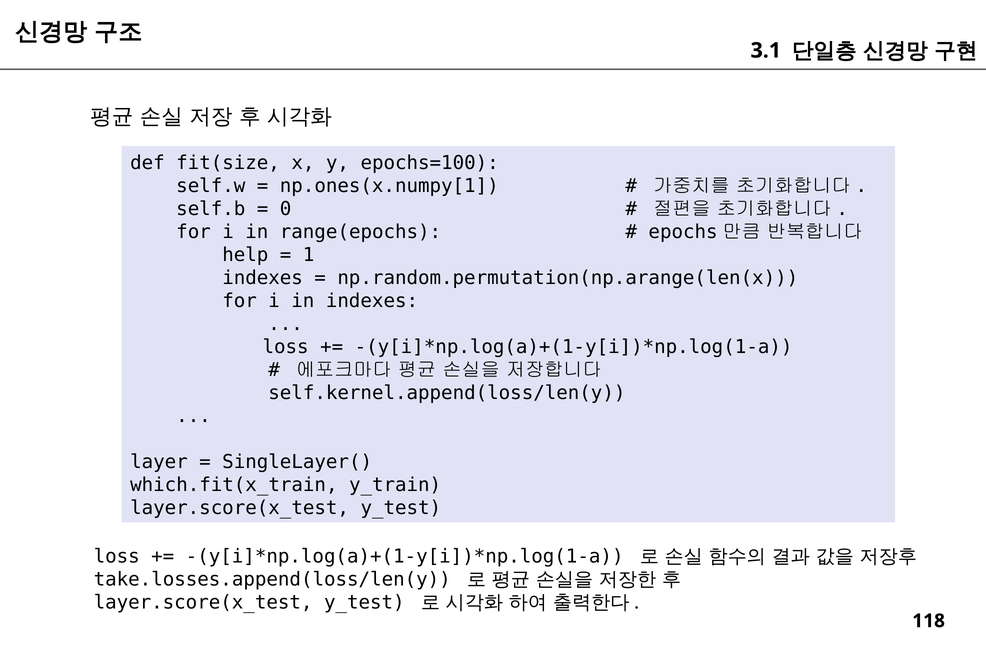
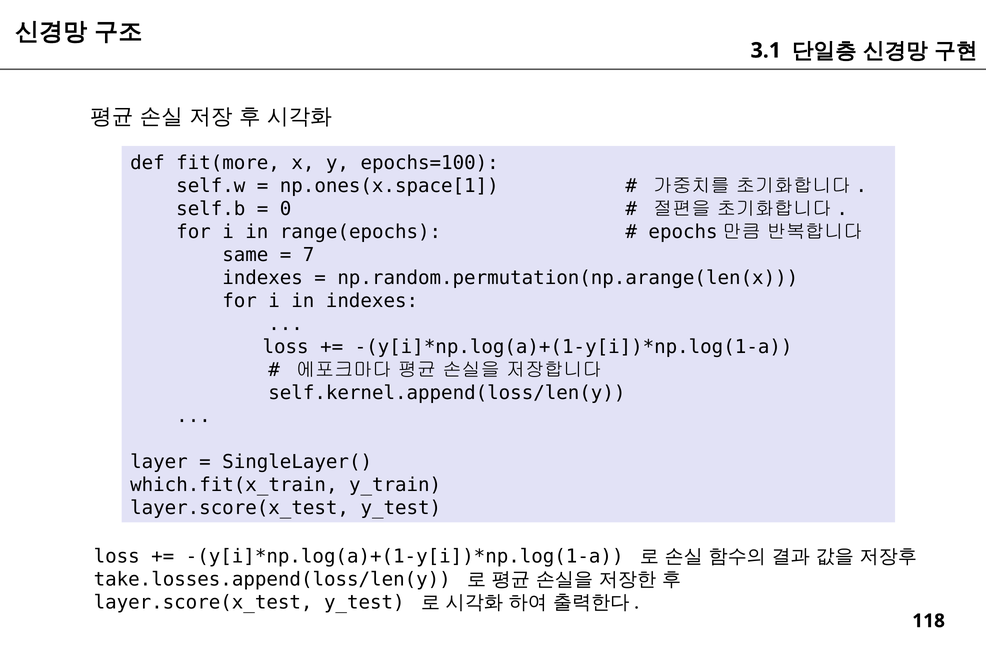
fit(size: fit(size -> fit(more (228, 163)
np.ones(x.numpy[1: np.ones(x.numpy[1 -> np.ones(x.space[1 (389, 186)
help: help -> same (245, 255)
1: 1 -> 7 (309, 255)
